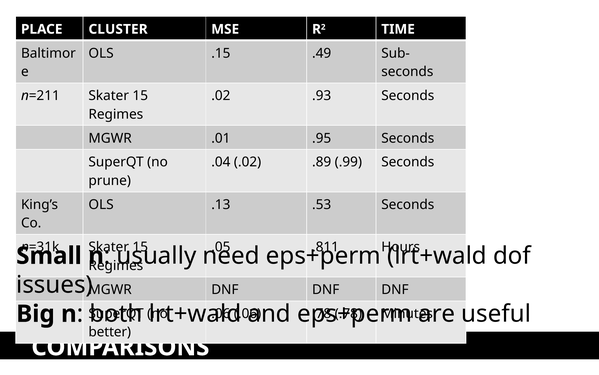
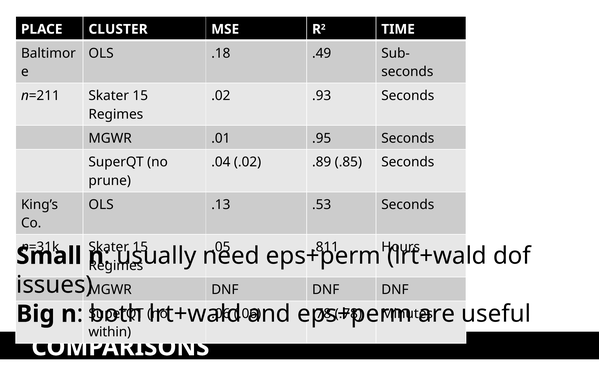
.15: .15 -> .18 (221, 53)
.99: .99 -> .85 (348, 162)
better: better -> within (110, 332)
